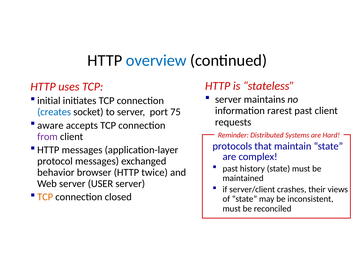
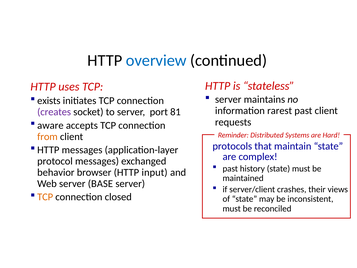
initial: initial -> exists (49, 101)
creates colour: blue -> purple (54, 112)
75: 75 -> 81 (175, 112)
from colour: purple -> orange (47, 136)
twice: twice -> input (155, 172)
USER: USER -> BASE (100, 183)
